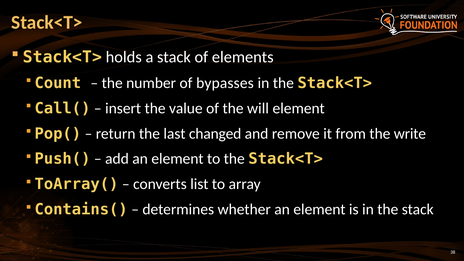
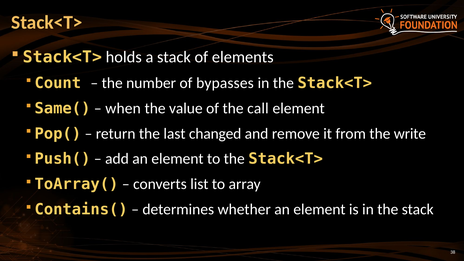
Call(: Call( -> Same( (62, 108)
insert: insert -> when (123, 108)
will: will -> call (258, 108)
